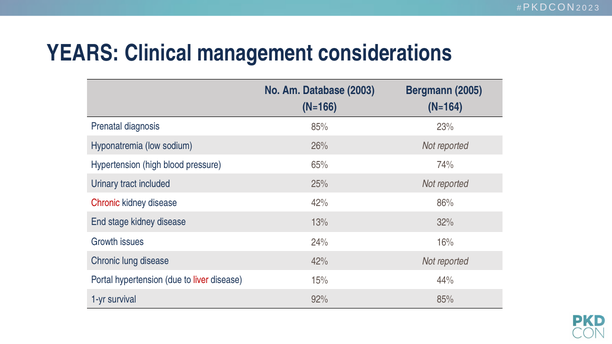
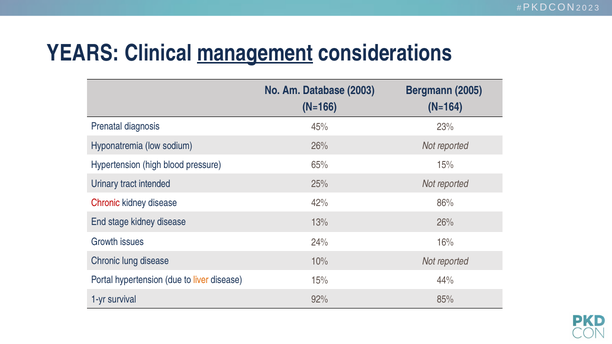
management underline: none -> present (255, 53)
diagnosis 85%: 85% -> 45% (320, 127)
65% 74%: 74% -> 15% (445, 165)
included: included -> intended (155, 184)
13% 32%: 32% -> 26% (445, 223)
lung disease 42%: 42% -> 10% (320, 261)
liver colour: red -> orange (201, 280)
